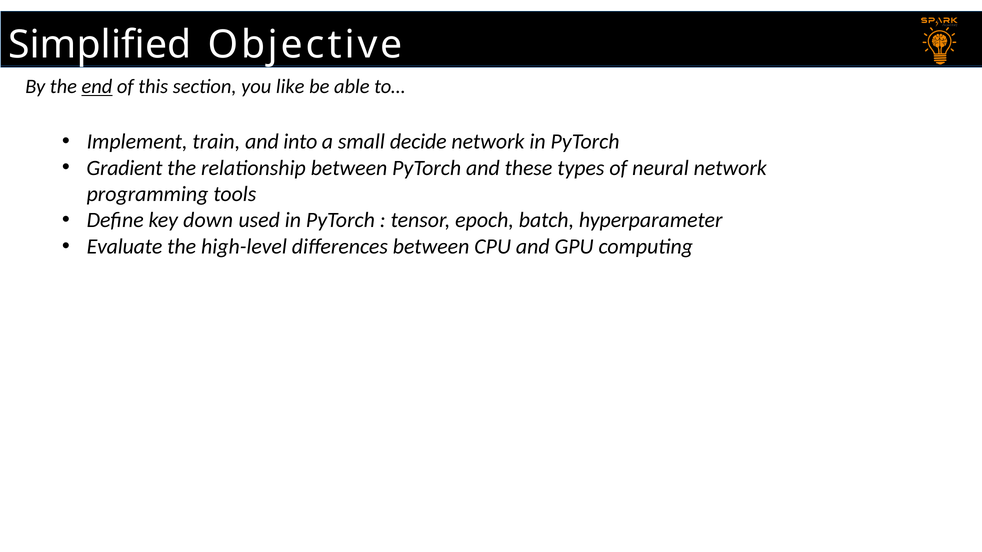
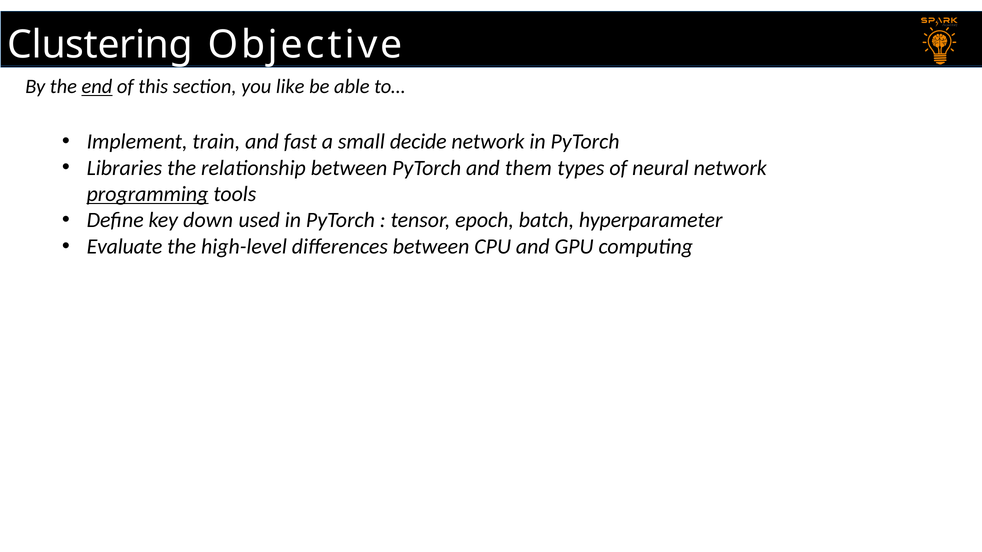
Simplified: Simplified -> Clustering (100, 45)
into: into -> fast (300, 142)
Gradient: Gradient -> Libraries (124, 168)
these: these -> them (528, 168)
programming underline: none -> present (148, 194)
